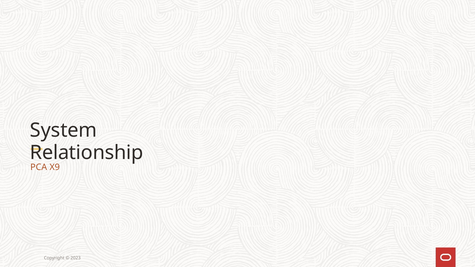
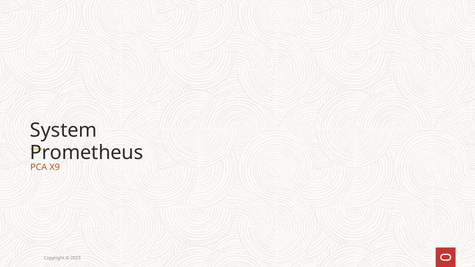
Relationship: Relationship -> Prometheus (87, 153)
